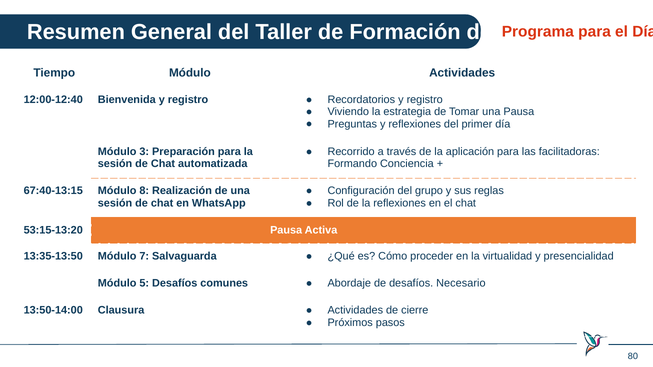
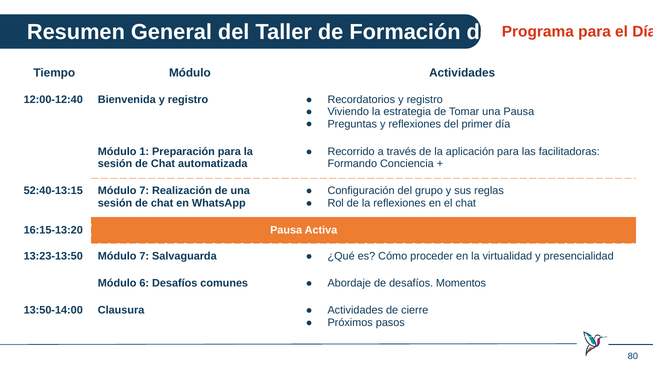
3: 3 -> 1 (144, 152)
67:40-13:15: 67:40-13:15 -> 52:40-13:15 (53, 191)
8: 8 -> 7 (144, 191)
53:15-13:20: 53:15-13:20 -> 16:15-13:20 (53, 230)
13:35-13:50: 13:35-13:50 -> 13:23-13:50 (53, 256)
5: 5 -> 6 (144, 283)
Necesario: Necesario -> Momentos (461, 283)
